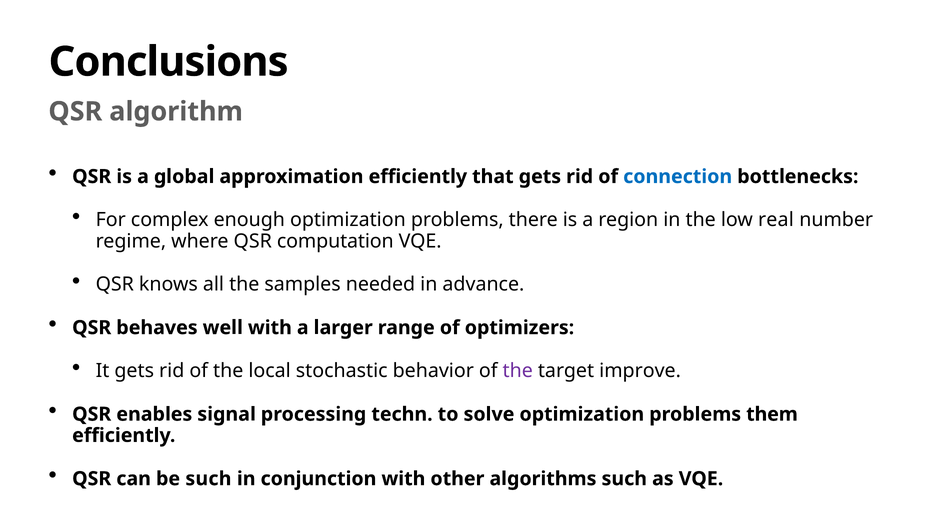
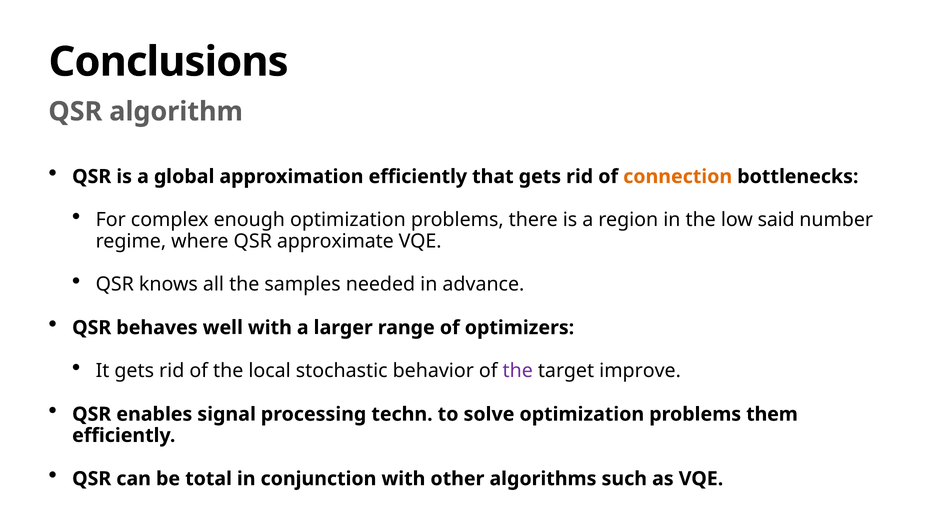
connection colour: blue -> orange (678, 177)
real: real -> said (776, 220)
computation: computation -> approximate (335, 241)
be such: such -> total (209, 479)
